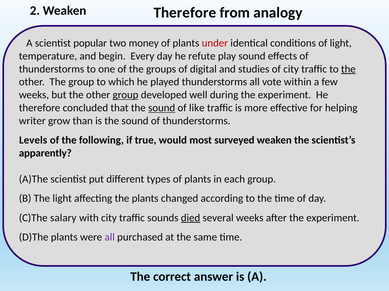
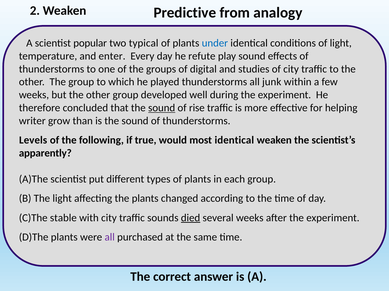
Weaken Therefore: Therefore -> Predictive (185, 13)
money: money -> typical (144, 43)
under colour: red -> blue (215, 43)
begin: begin -> enter (112, 56)
the underline: present -> none (348, 69)
vote: vote -> junk (272, 82)
group underline: present -> none (126, 95)
like: like -> rise (197, 108)
most surveyed: surveyed -> identical (234, 141)
salary: salary -> stable (63, 218)
